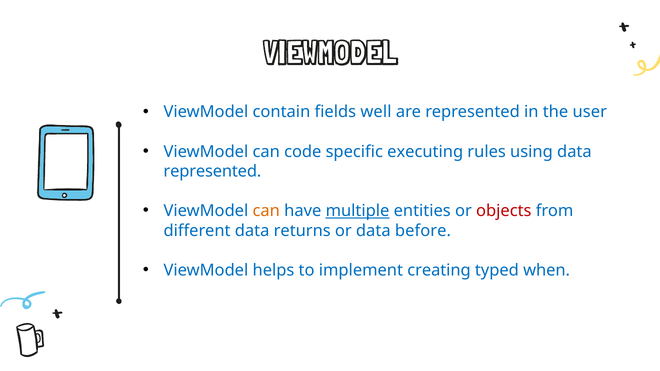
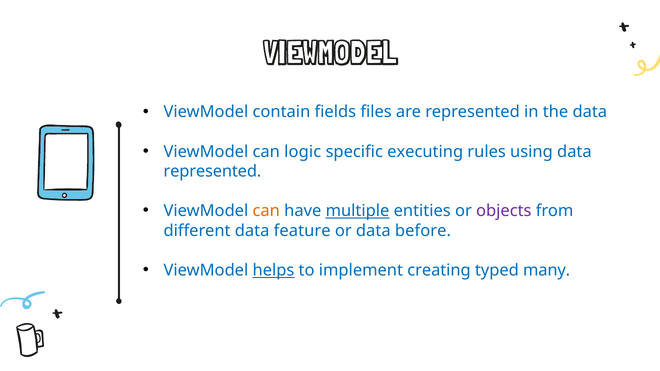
well: well -> files (376, 112)
the user: user -> data (590, 112)
code: code -> logic (303, 152)
objects colour: red -> purple (504, 211)
returns: returns -> feature (302, 231)
helps underline: none -> present (273, 270)
when: when -> many (547, 270)
